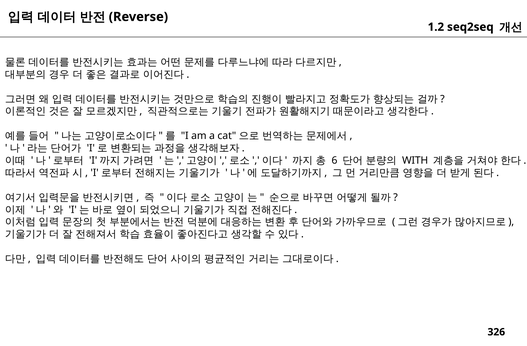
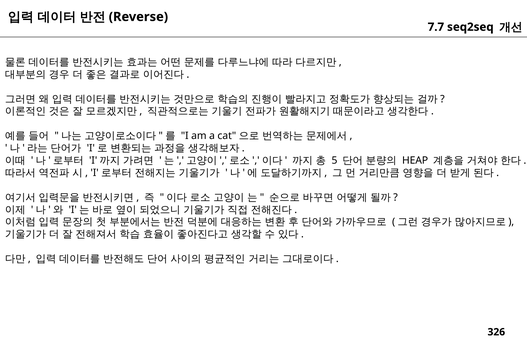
1.2: 1.2 -> 7.7 (436, 27)
6: 6 -> 5 (334, 161)
WITH: WITH -> HEAP (415, 161)
